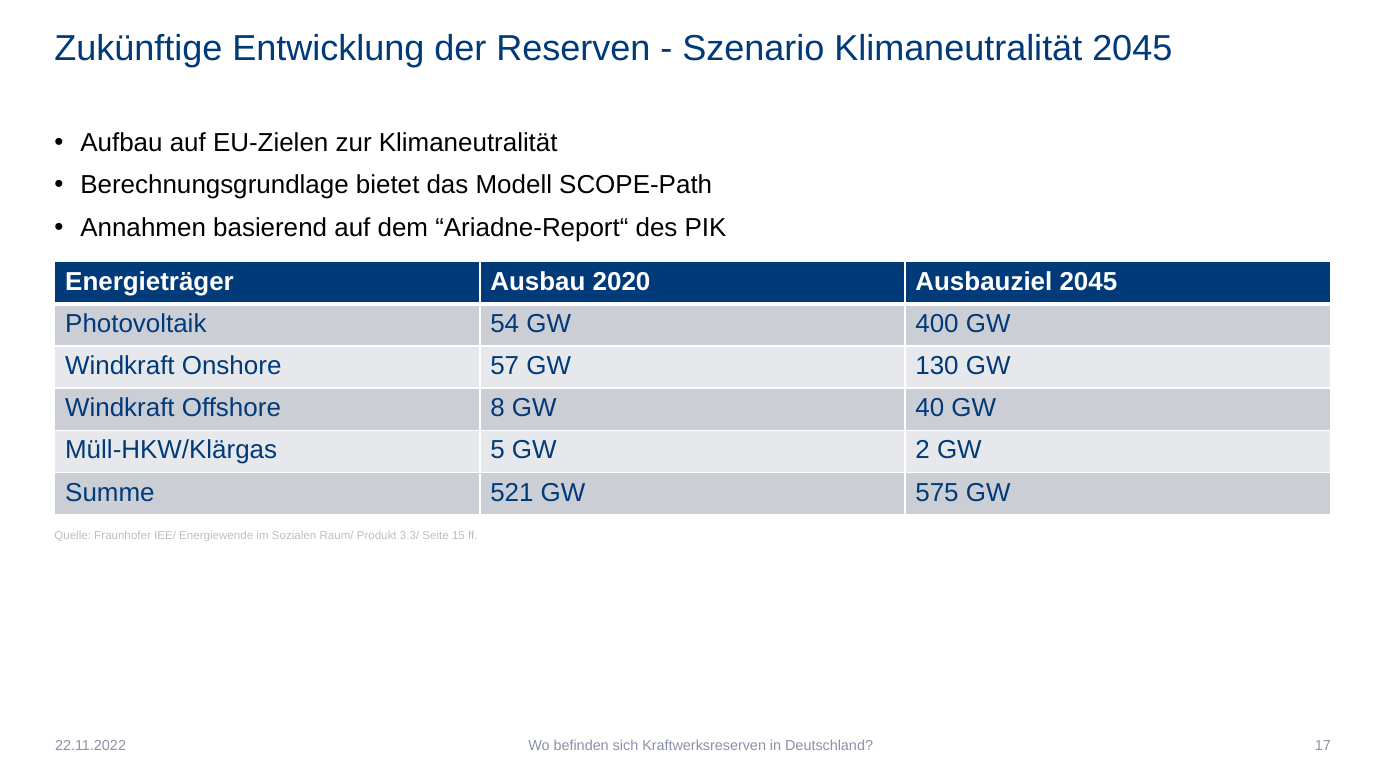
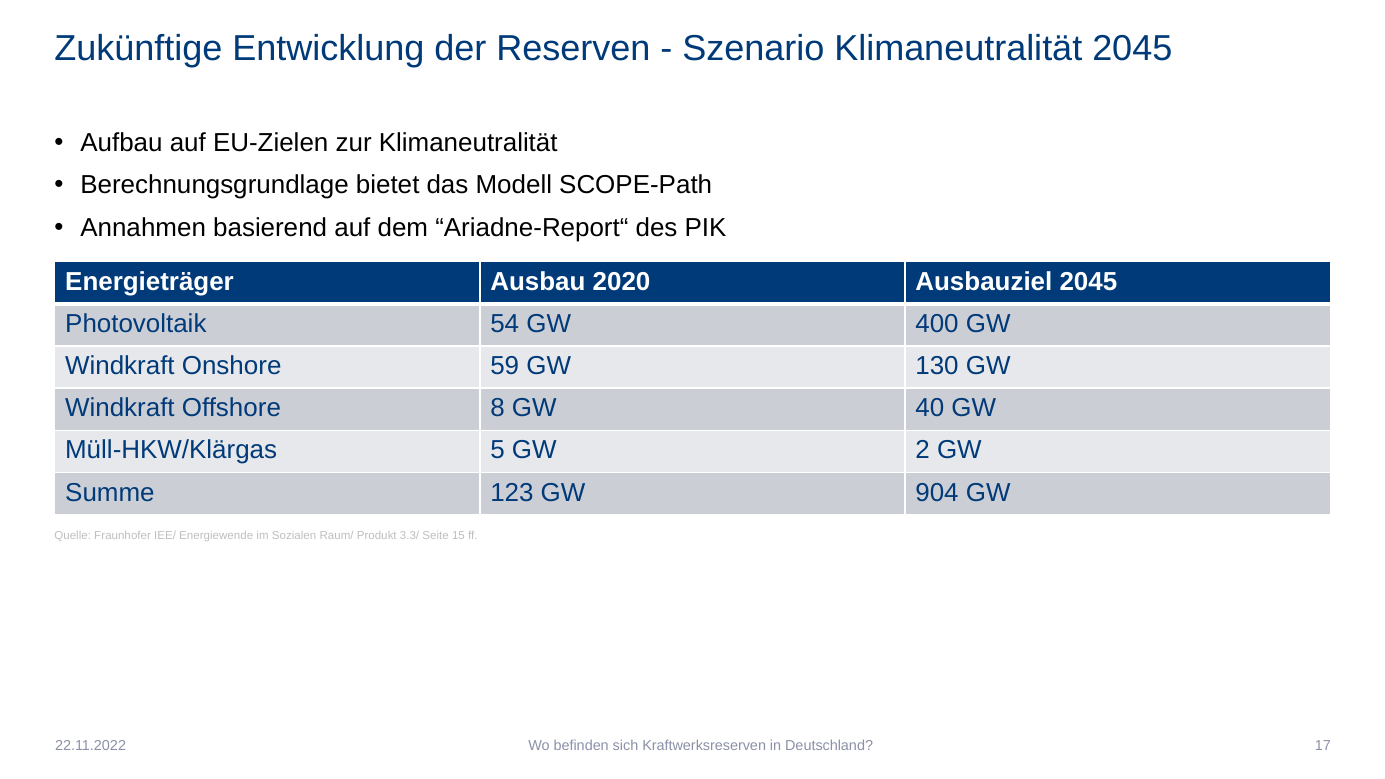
57: 57 -> 59 (505, 366)
521: 521 -> 123 (512, 492)
575: 575 -> 904 (937, 492)
